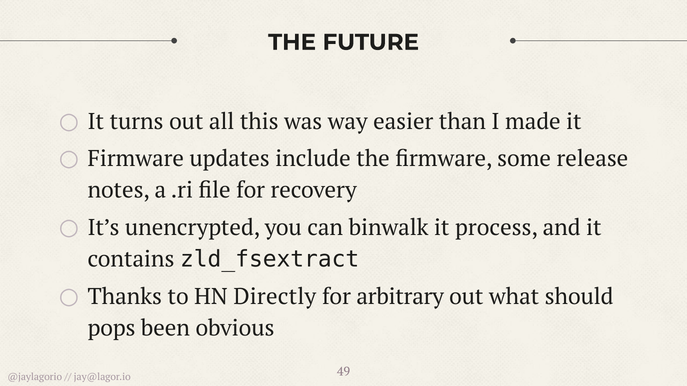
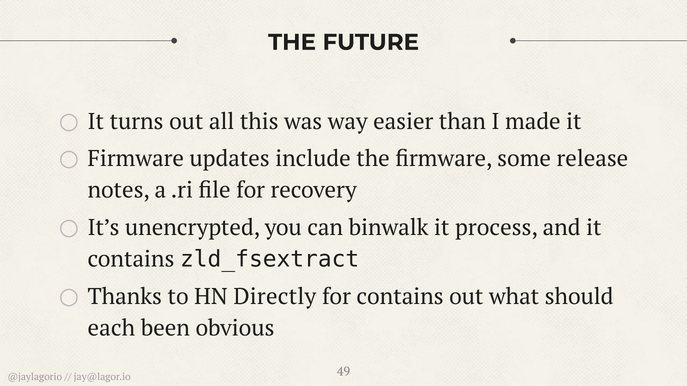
for arbitrary: arbitrary -> contains (400, 297)
pops: pops -> each (111, 328)
